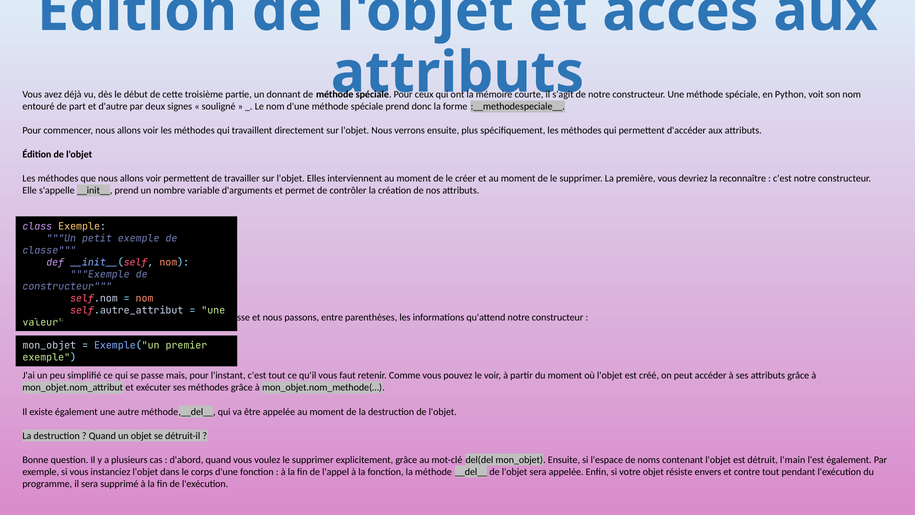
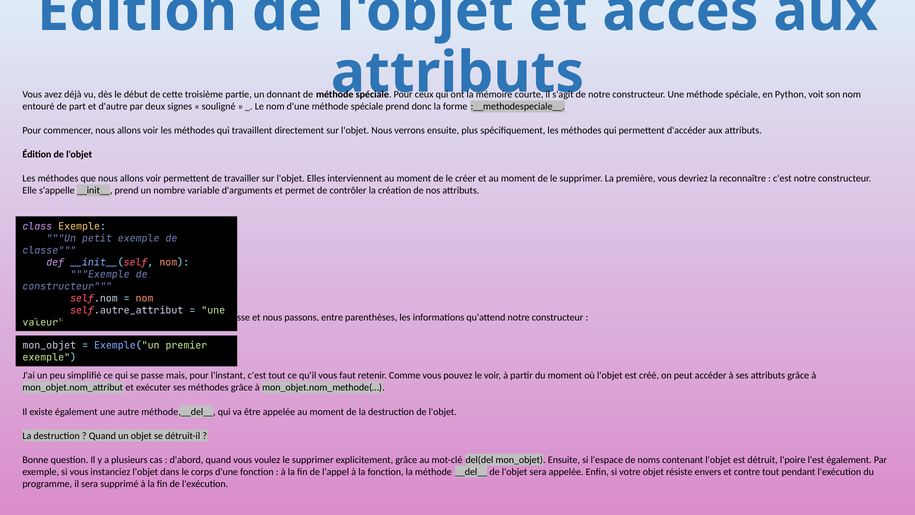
l'main: l'main -> l'poire (793, 459)
